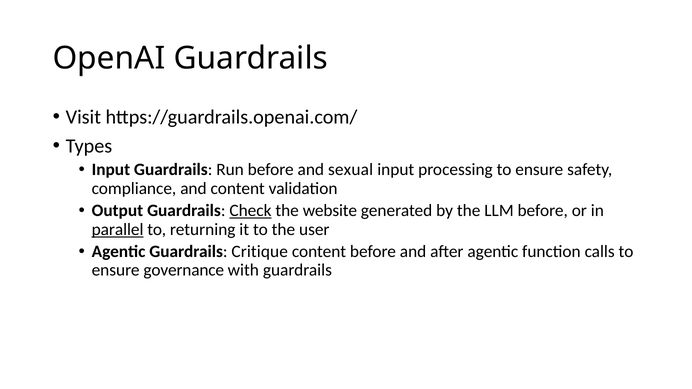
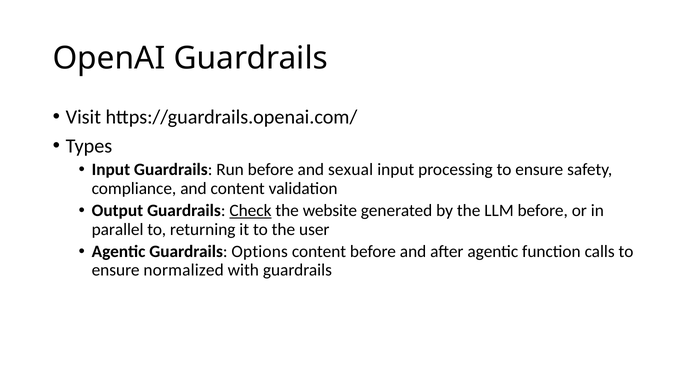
parallel underline: present -> none (118, 229)
Critique: Critique -> Options (260, 252)
governance: governance -> normalized (184, 270)
